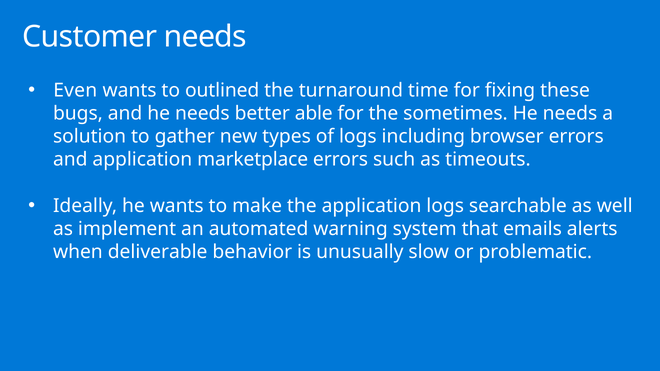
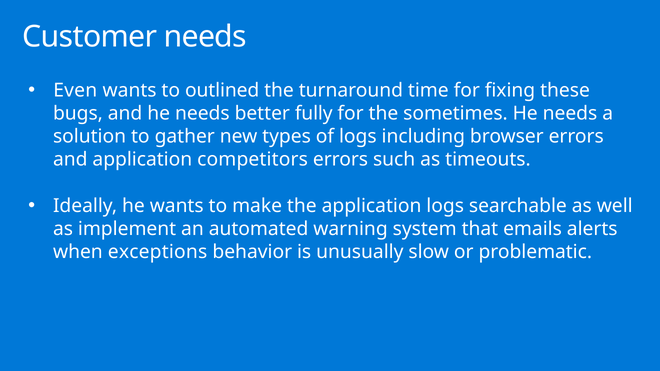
able: able -> fully (314, 113)
marketplace: marketplace -> competitors (253, 160)
deliverable: deliverable -> exceptions (158, 252)
